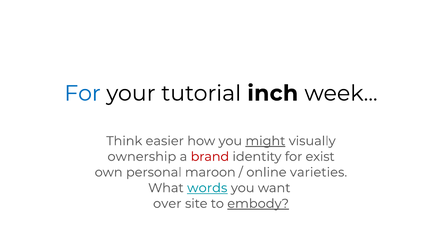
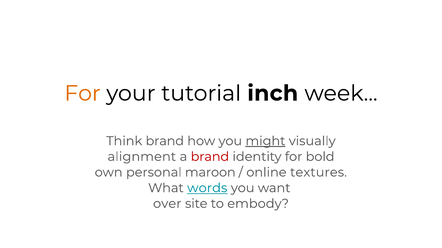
For colour: blue -> orange (82, 94)
Think easier: easier -> brand (165, 141)
ownership: ownership -> alignment (142, 157)
exist: exist -> bold (320, 157)
varieties: varieties -> textures (319, 173)
embody underline: present -> none (258, 204)
